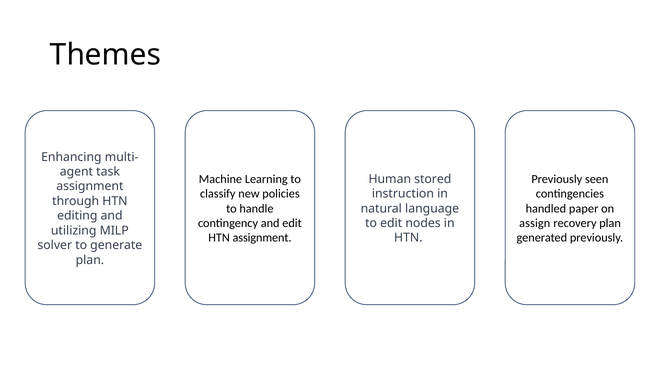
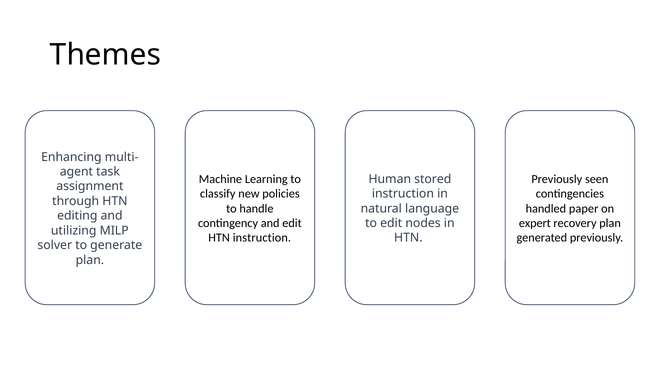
assign: assign -> expert (535, 223)
HTN assignment: assignment -> instruction (262, 238)
